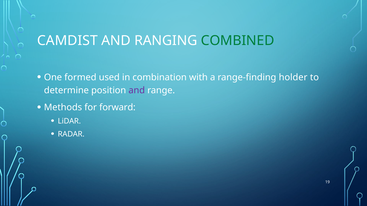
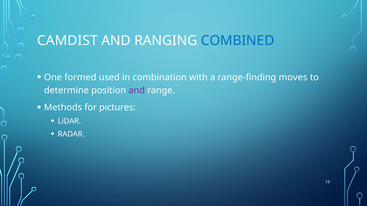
COMBINED colour: green -> blue (238, 41)
holder: holder -> moves (293, 77)
forward: forward -> pictures (117, 108)
